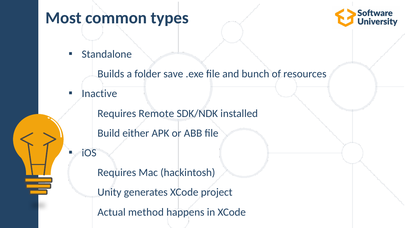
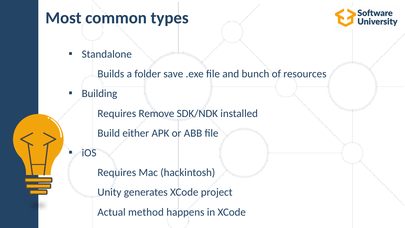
Inactive: Inactive -> Building (99, 94)
Remote: Remote -> Remove (156, 113)
